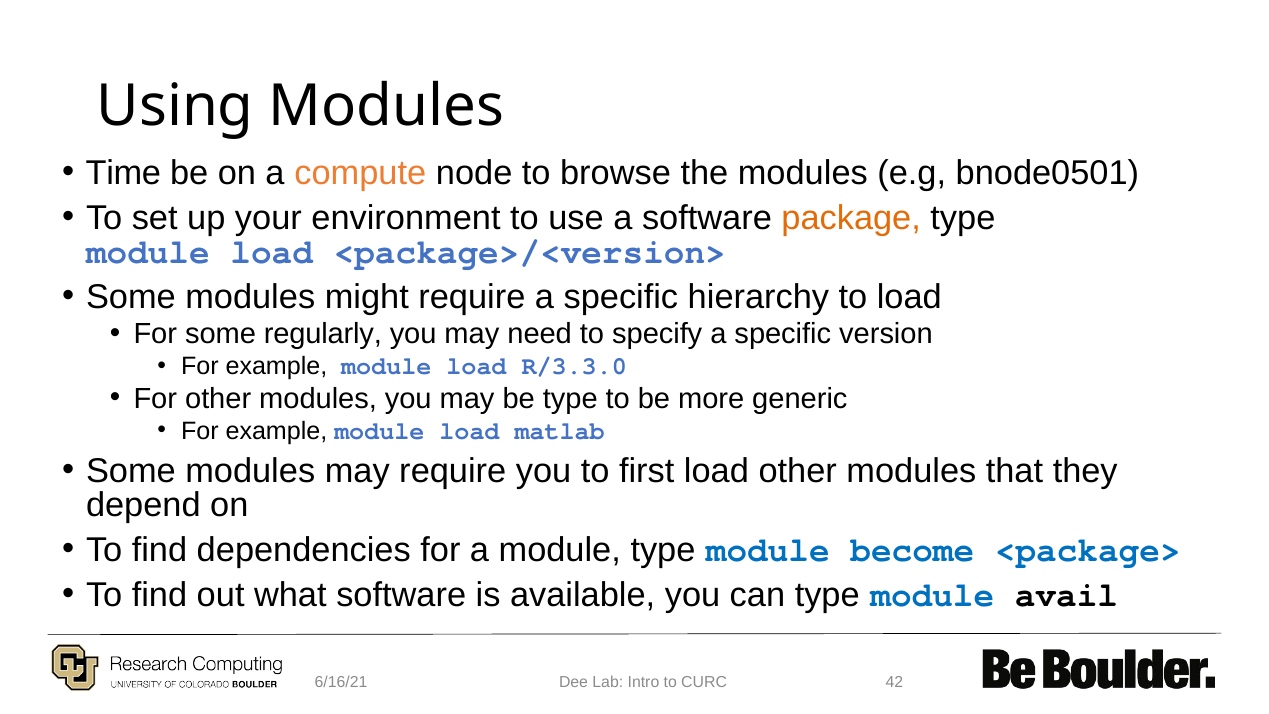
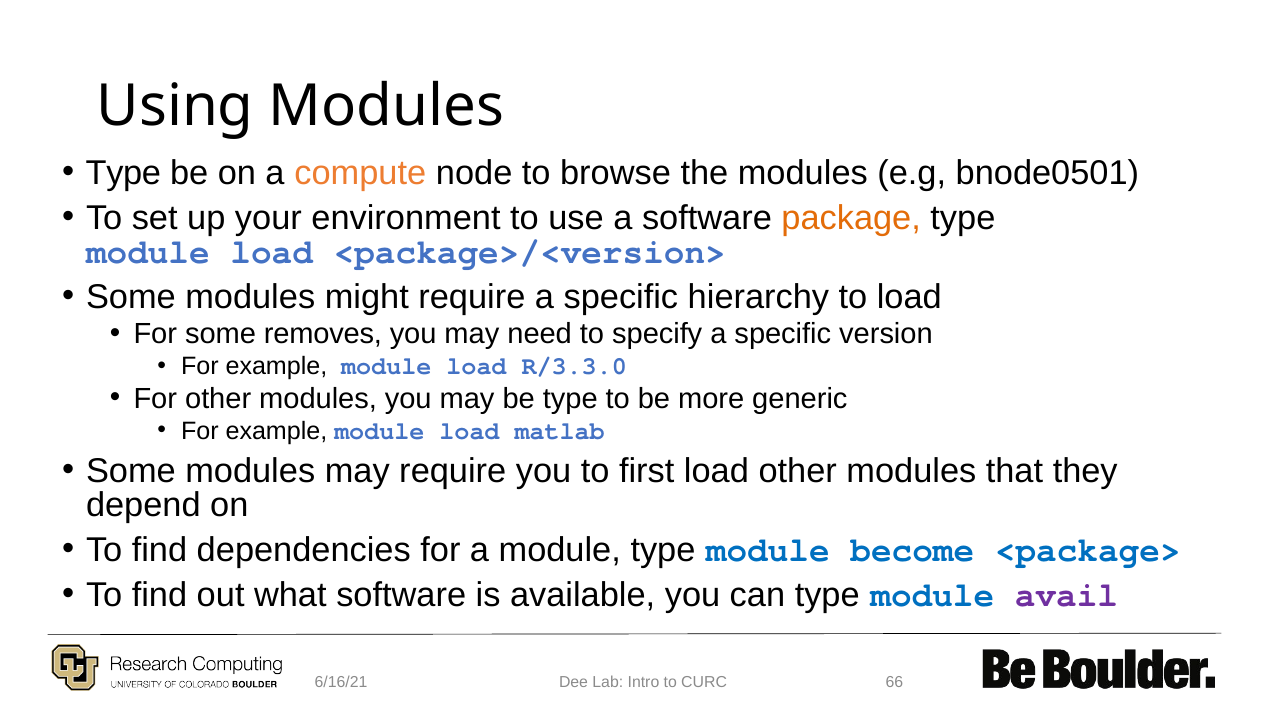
Time: Time -> Type (123, 173)
regularly: regularly -> removes (323, 334)
avail colour: black -> purple (1066, 595)
42: 42 -> 66 (894, 682)
